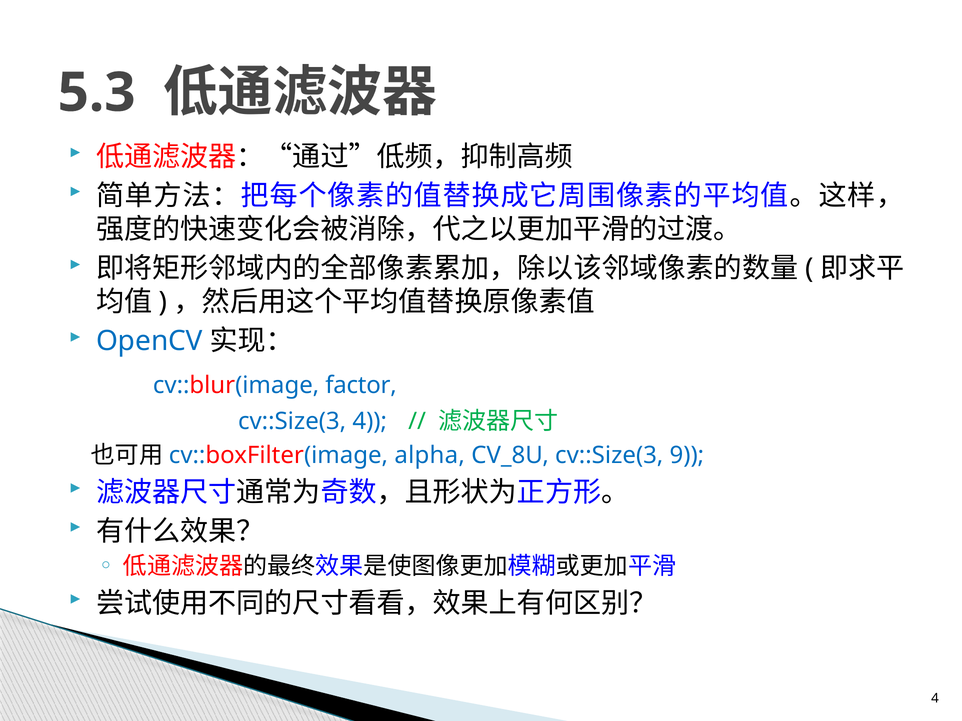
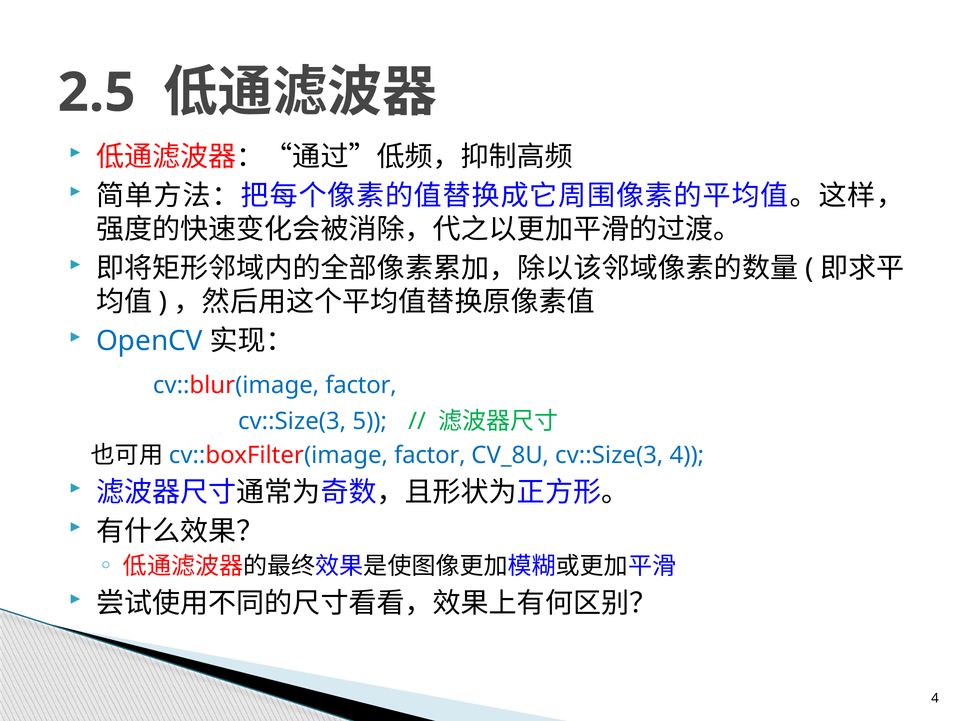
5.3: 5.3 -> 2.5 (97, 93)
cv::Size(3 4: 4 -> 5 (370, 422)
alpha: alpha -> factor (430, 456)
cv::Size(3 9: 9 -> 4 (687, 456)
